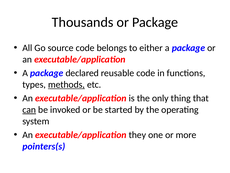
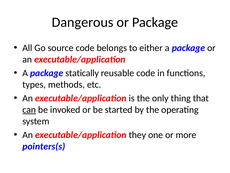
Thousands: Thousands -> Dangerous (83, 22)
declared: declared -> statically (82, 73)
methods underline: present -> none (66, 84)
